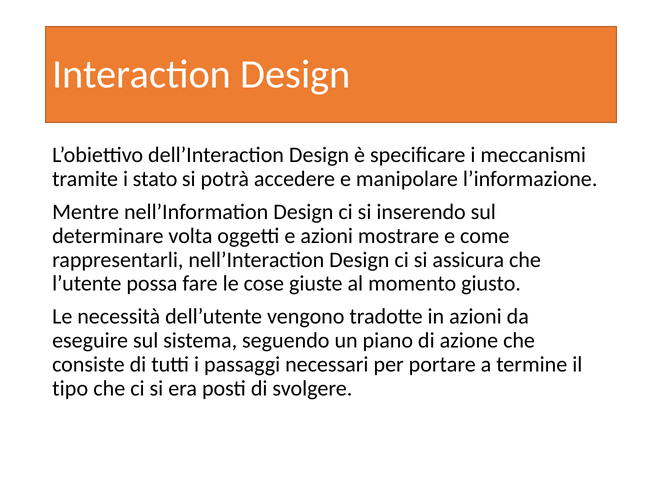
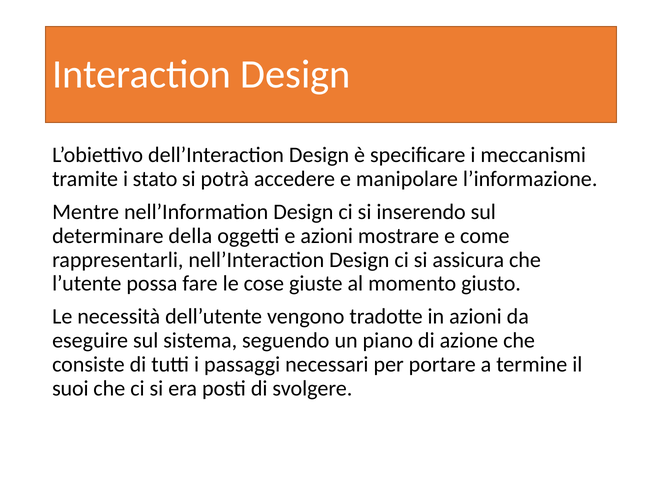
volta: volta -> della (190, 236)
tipo: tipo -> suoi (70, 388)
